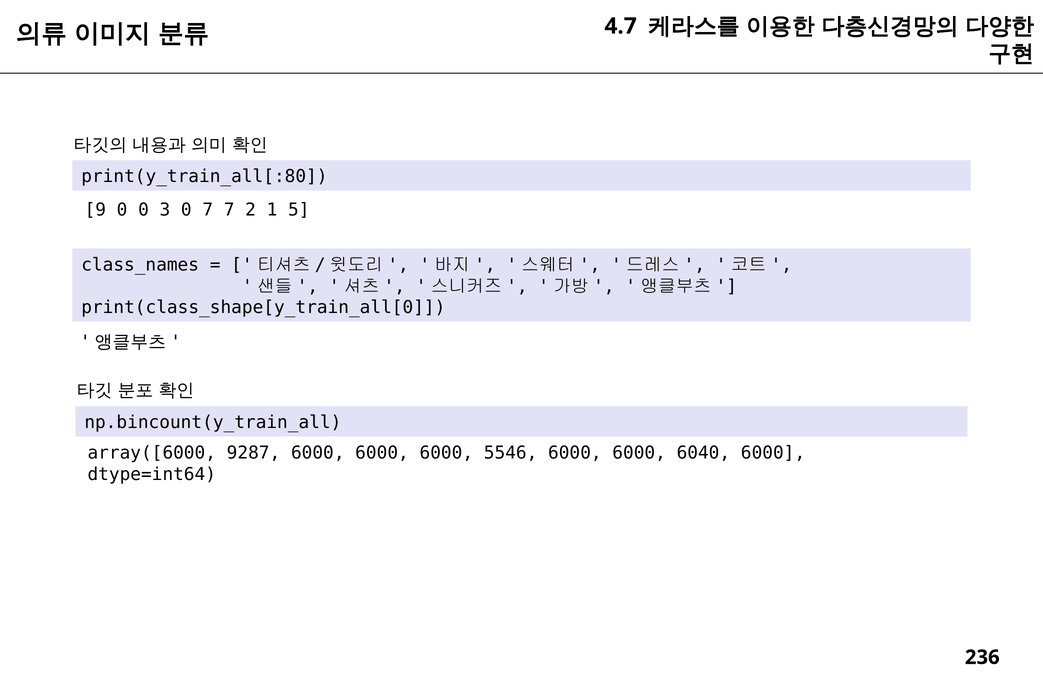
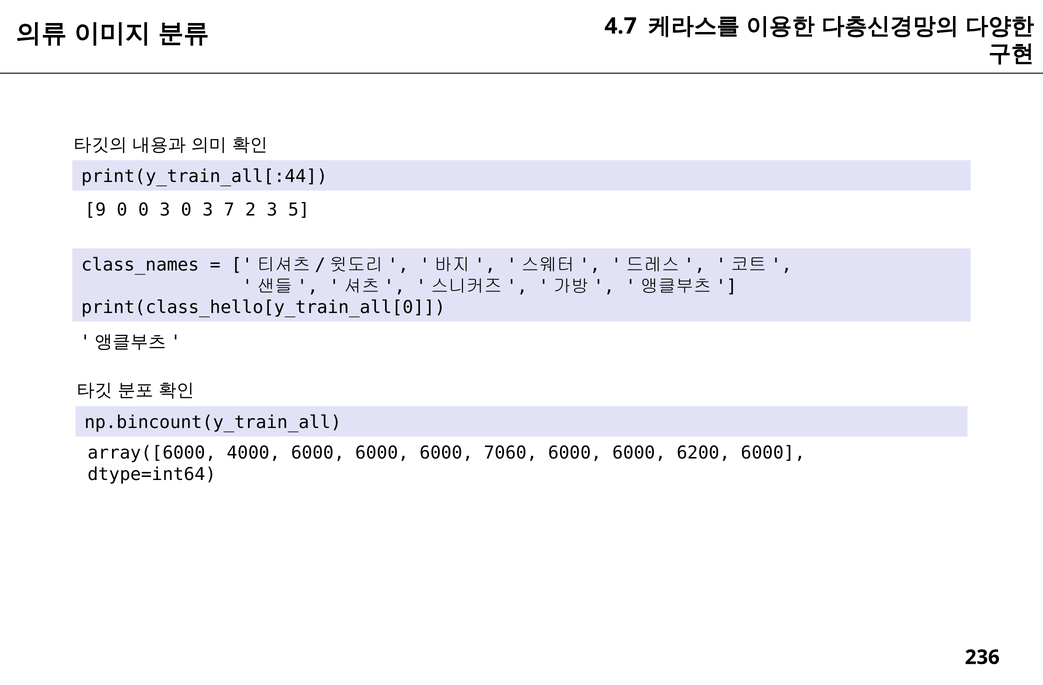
print(y_train_all[:80: print(y_train_all[:80 -> print(y_train_all[:44 (204, 177)
3 0 7: 7 -> 3 (208, 210)
2 1: 1 -> 3 (272, 210)
print(class_shape[y_train_all[0: print(class_shape[y_train_all[0 -> print(class_hello[y_train_all[0 (263, 308)
9287: 9287 -> 4000 (254, 453)
5546: 5546 -> 7060 (511, 453)
6040: 6040 -> 6200 (703, 453)
